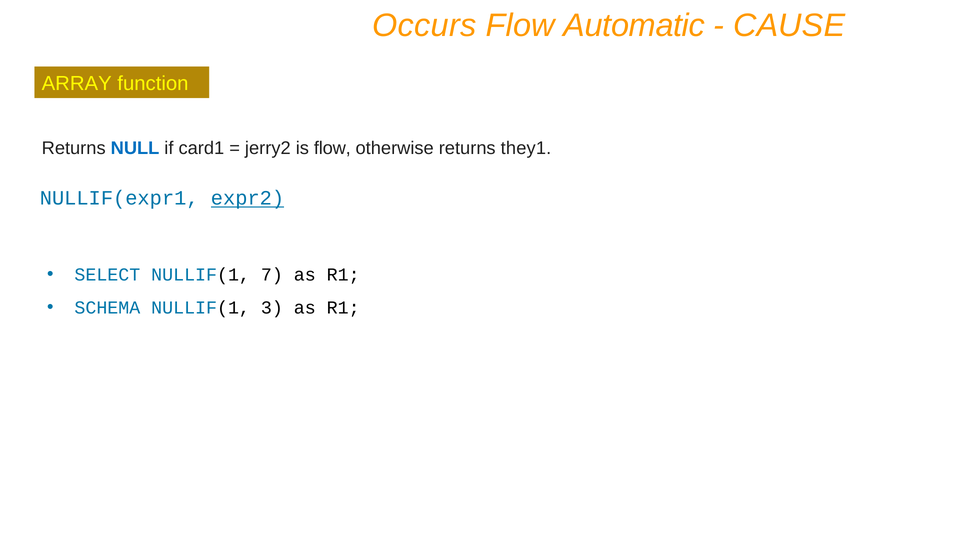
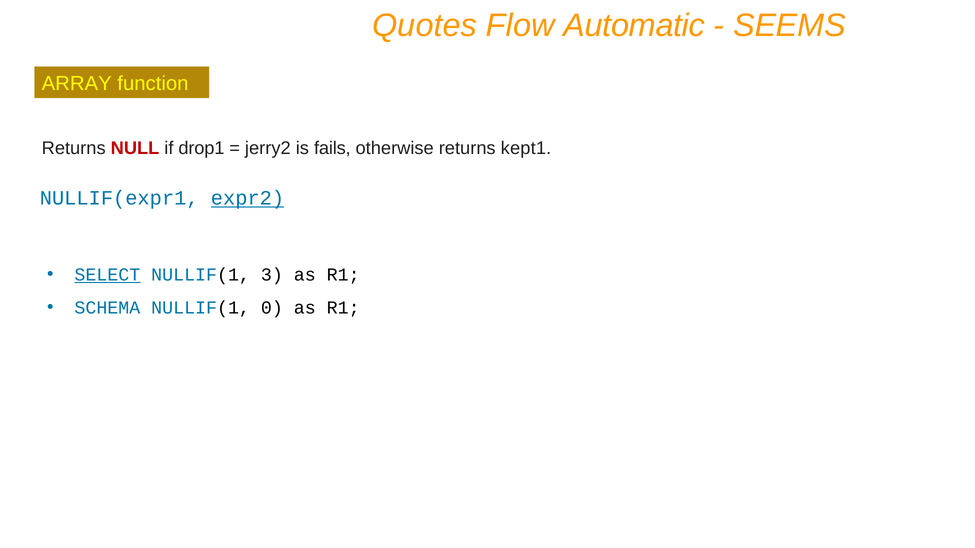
Occurs: Occurs -> Quotes (425, 25)
CAUSE: CAUSE -> SEEMS (789, 25)
NULL colour: blue -> red (135, 149)
card1: card1 -> drop1 (201, 149)
is flow: flow -> fails (332, 149)
they1: they1 -> kept1 (526, 149)
SELECT underline: none -> present (107, 275)
7: 7 -> 3 (272, 275)
3: 3 -> 0 (272, 308)
